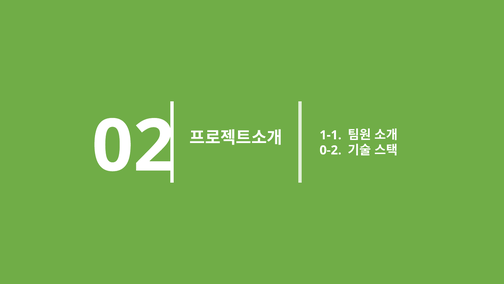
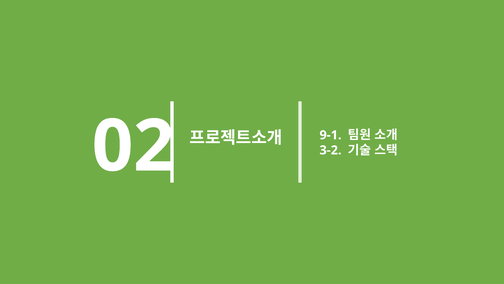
1-1: 1-1 -> 9-1 (331, 135)
0-2: 0-2 -> 3-2 (331, 150)
